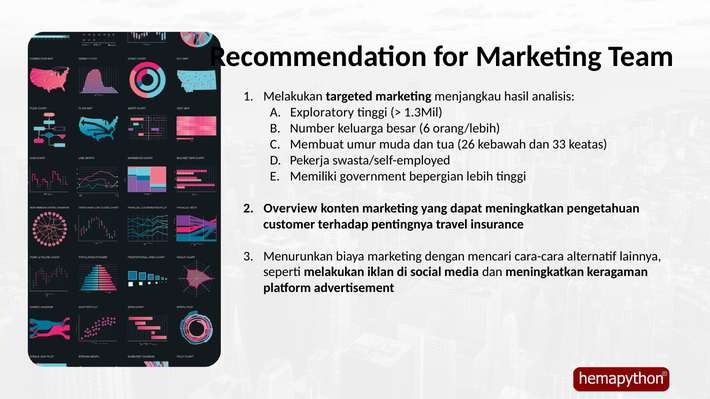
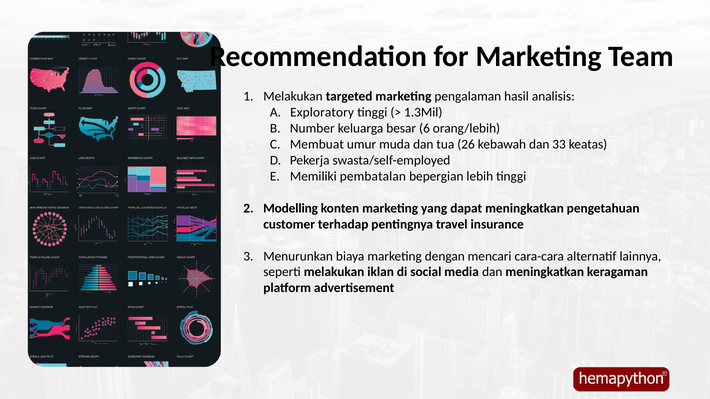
menjangkau: menjangkau -> pengalaman (468, 97)
government: government -> pembatalan (373, 177)
Overview: Overview -> Modelling (291, 208)
